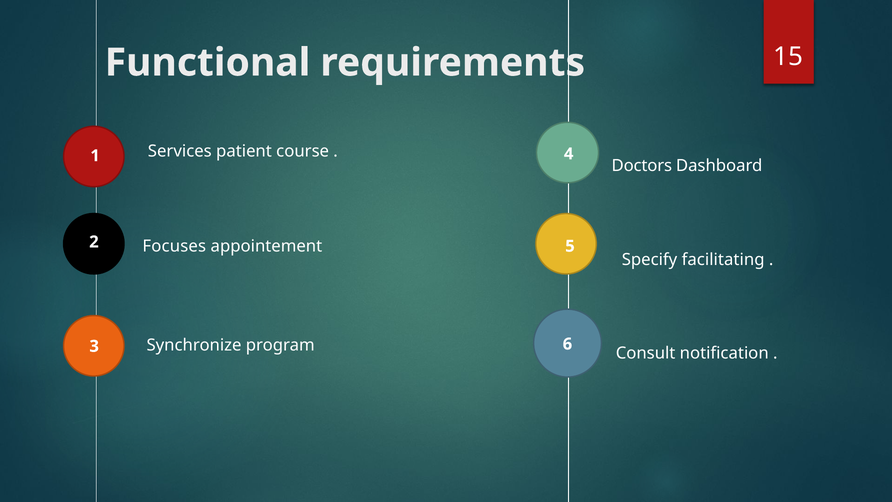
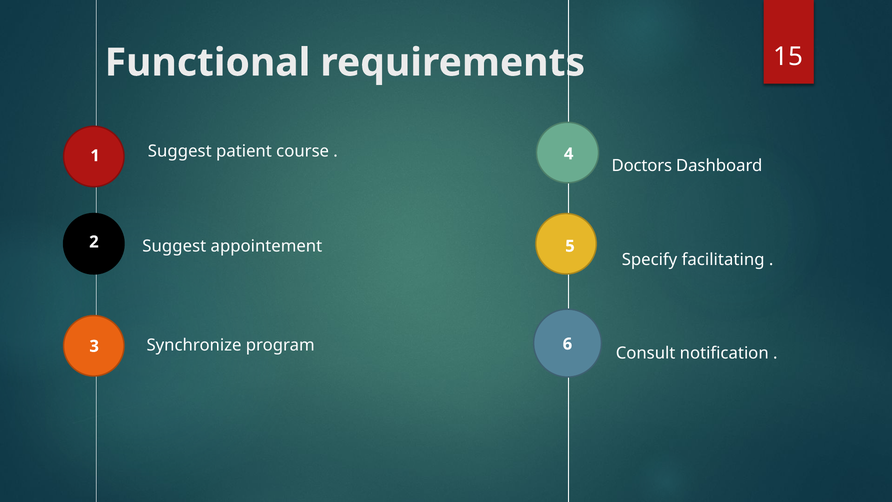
Services: Services -> Suggest (180, 151)
Focuses: Focuses -> Suggest (174, 246)
